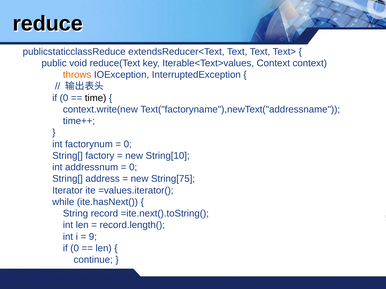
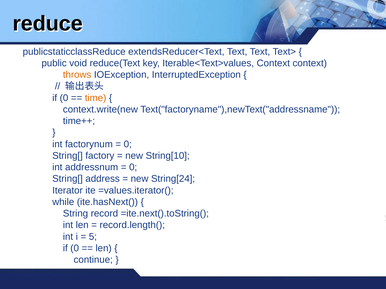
time colour: black -> orange (96, 98)
String[75: String[75 -> String[24 (173, 179)
9: 9 -> 5 (93, 237)
